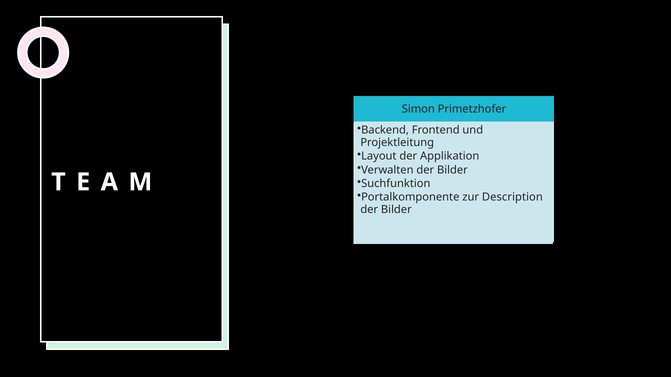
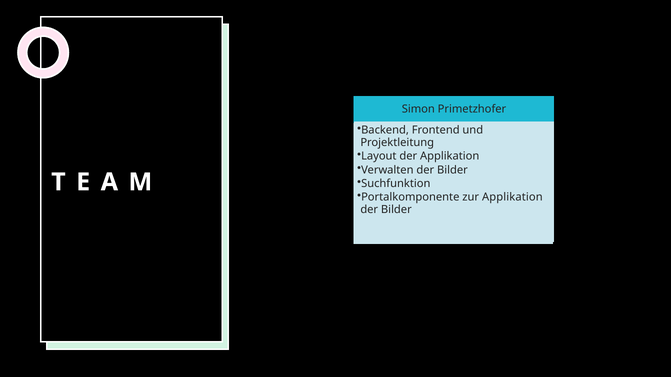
zur Description: Description -> Applikation (512, 198)
